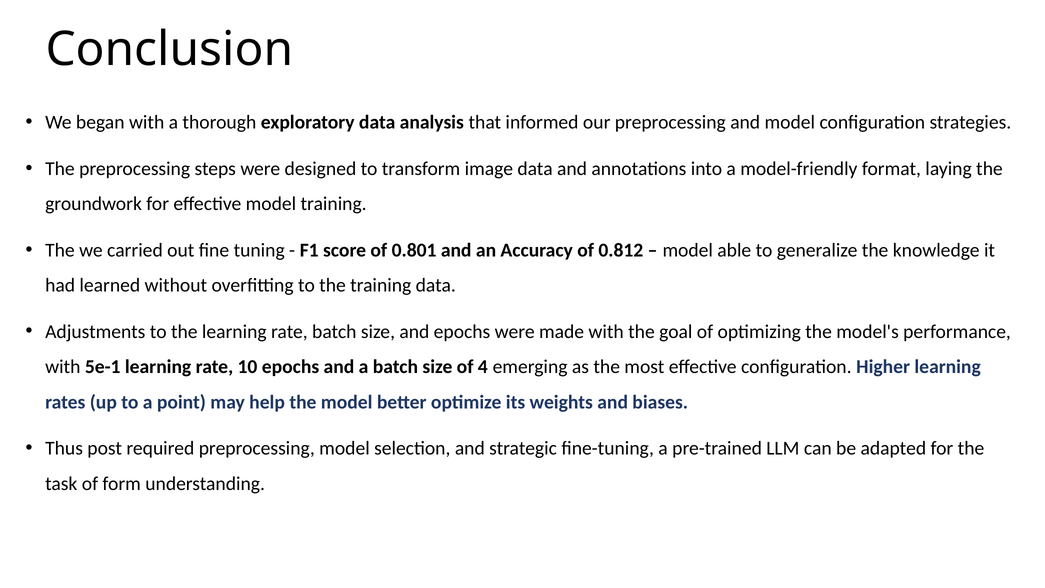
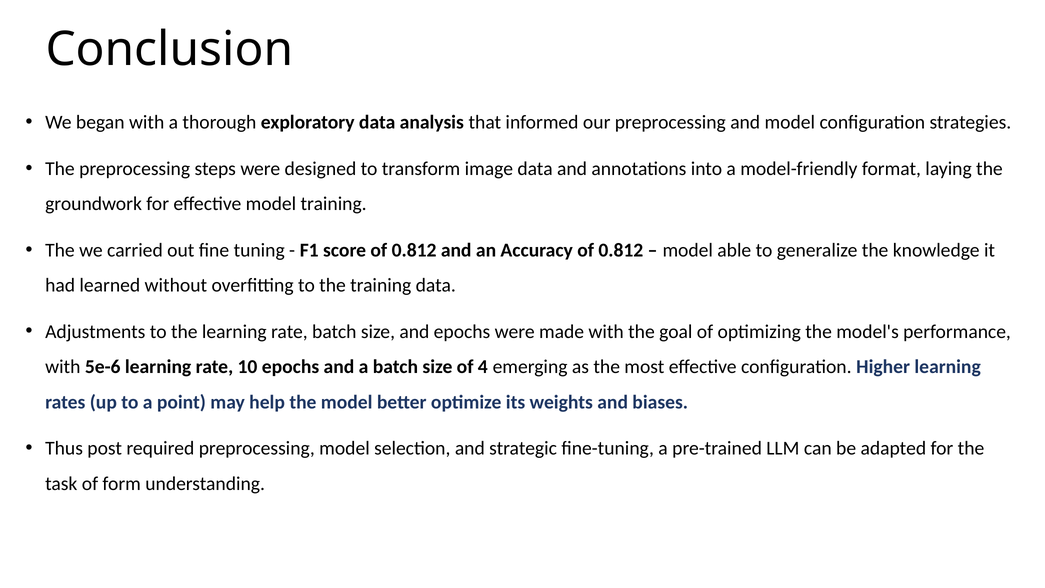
score of 0.801: 0.801 -> 0.812 (414, 250)
5e-1: 5e-1 -> 5e-6 (103, 367)
